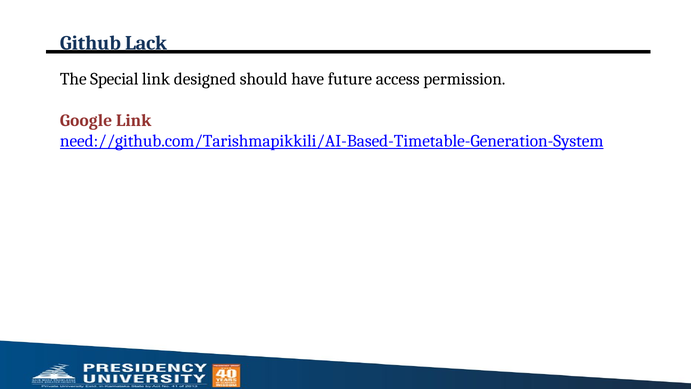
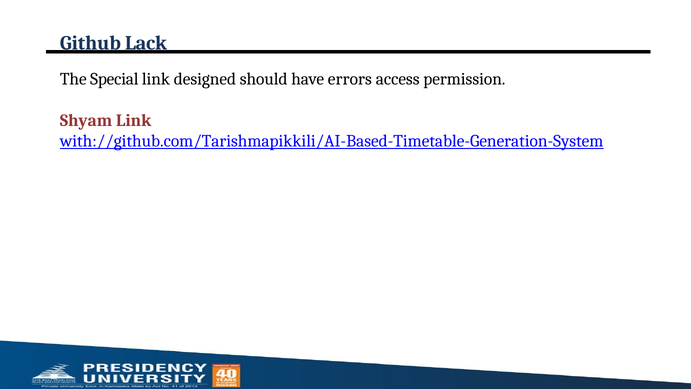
future: future -> errors (350, 79)
Google: Google -> Shyam (86, 120)
need://github.com/Tarishmapikkili/AI-Based-Timetable-Generation-System: need://github.com/Tarishmapikkili/AI-Based-Timetable-Generation-System -> with://github.com/Tarishmapikkili/AI-Based-Timetable-Generation-System (332, 141)
